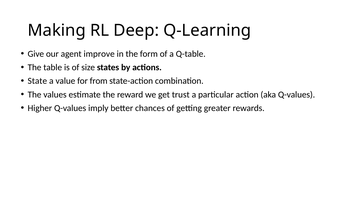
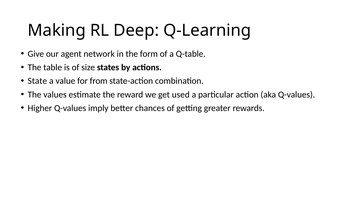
improve: improve -> network (99, 54)
trust: trust -> used (181, 95)
